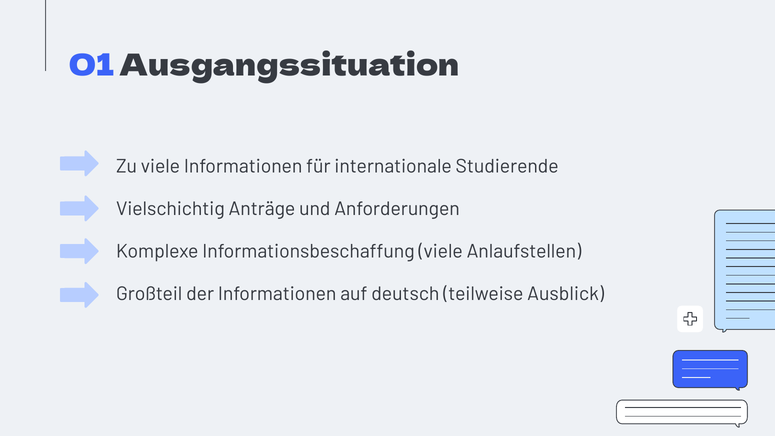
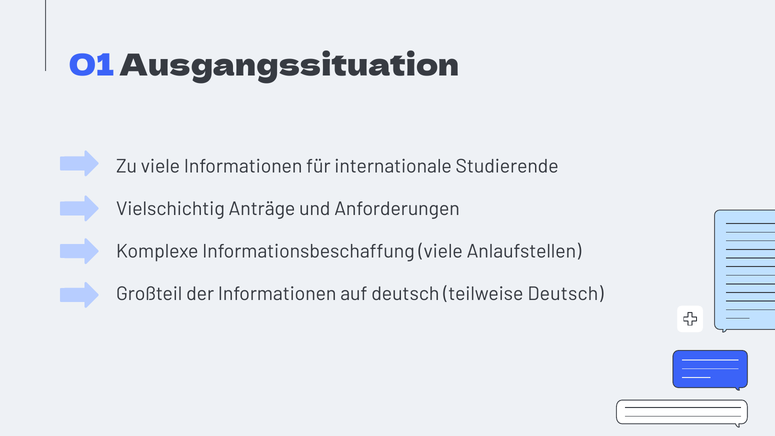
teilweise Ausblick: Ausblick -> Deutsch (566, 294)
